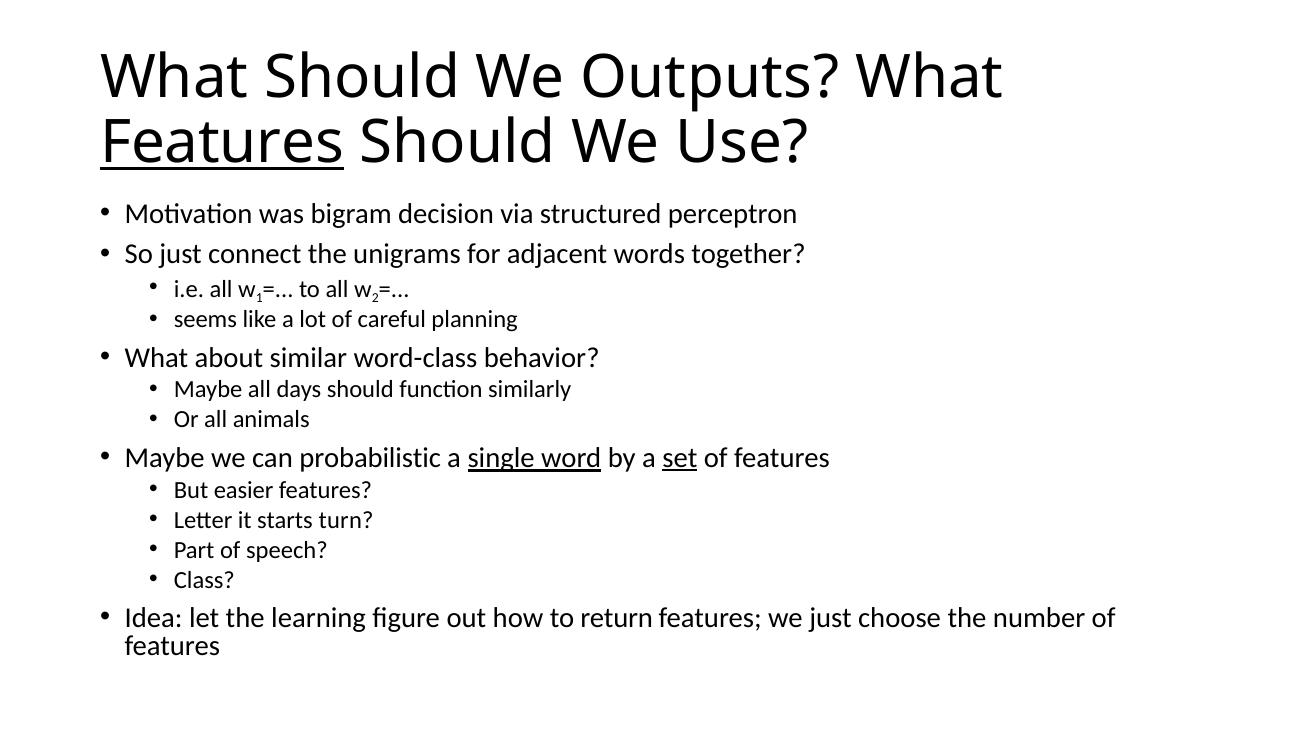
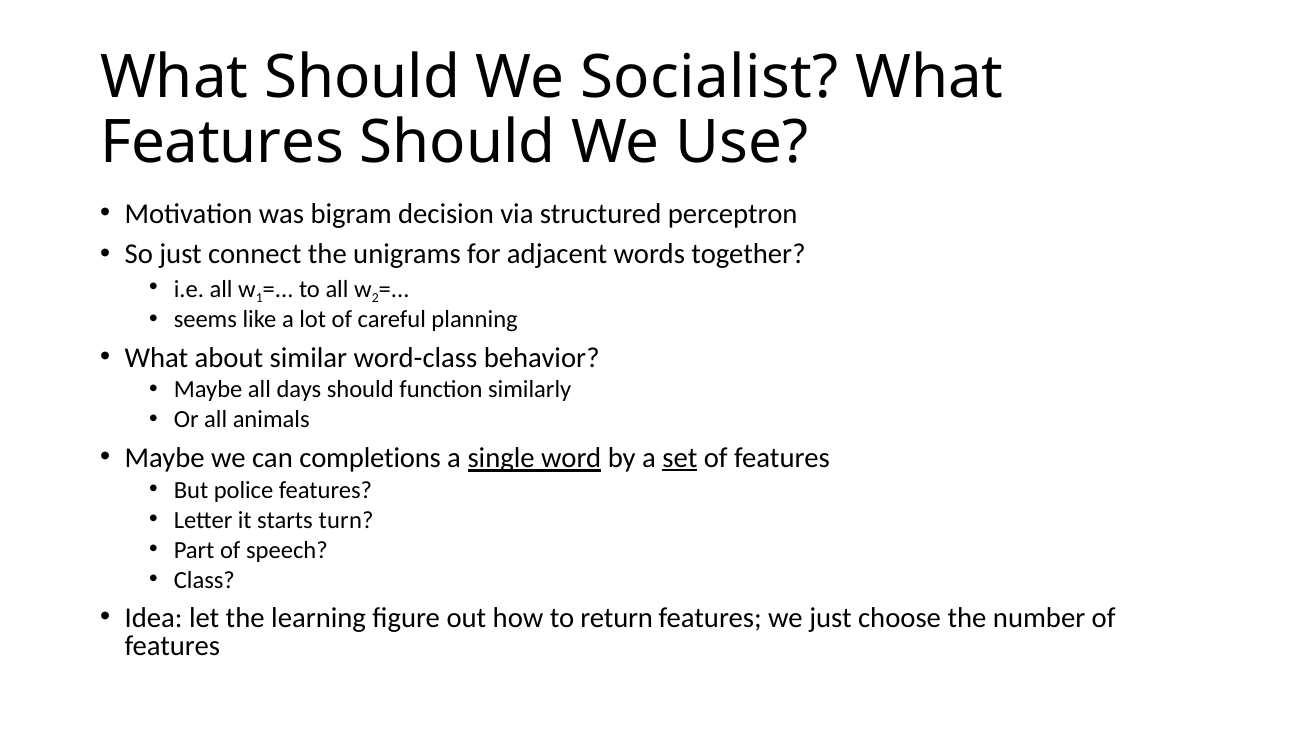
Outputs: Outputs -> Socialist (710, 78)
Features underline: present -> none (222, 143)
probabilistic: probabilistic -> completions (370, 458)
easier: easier -> police (244, 490)
